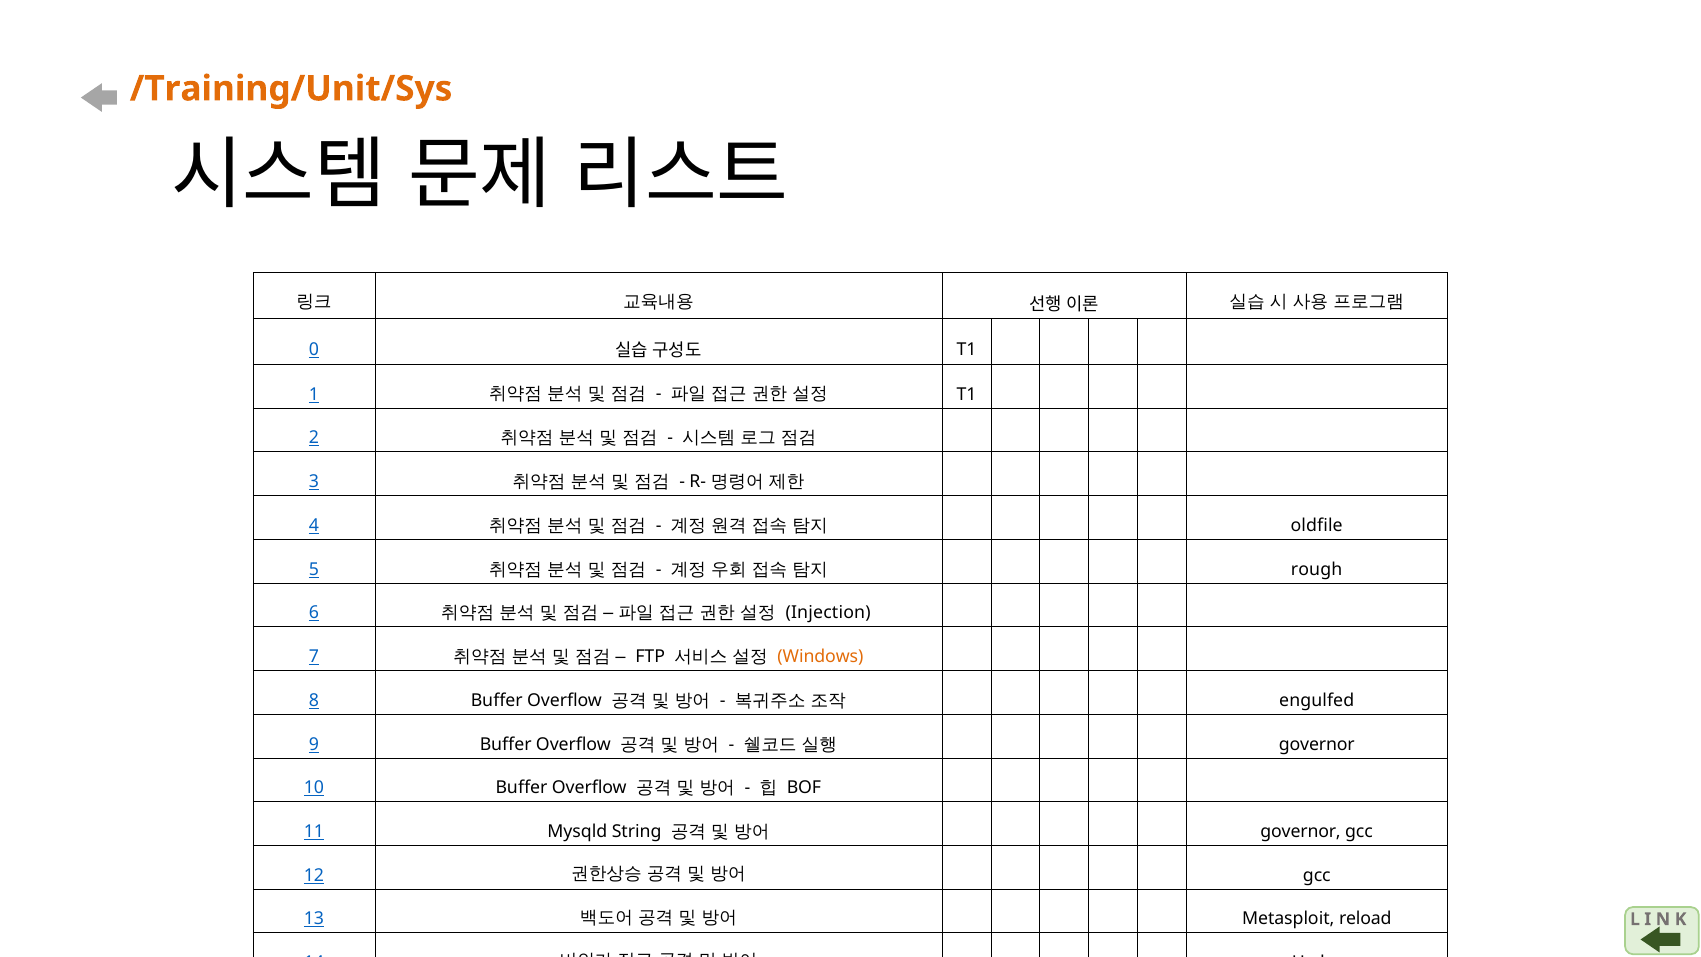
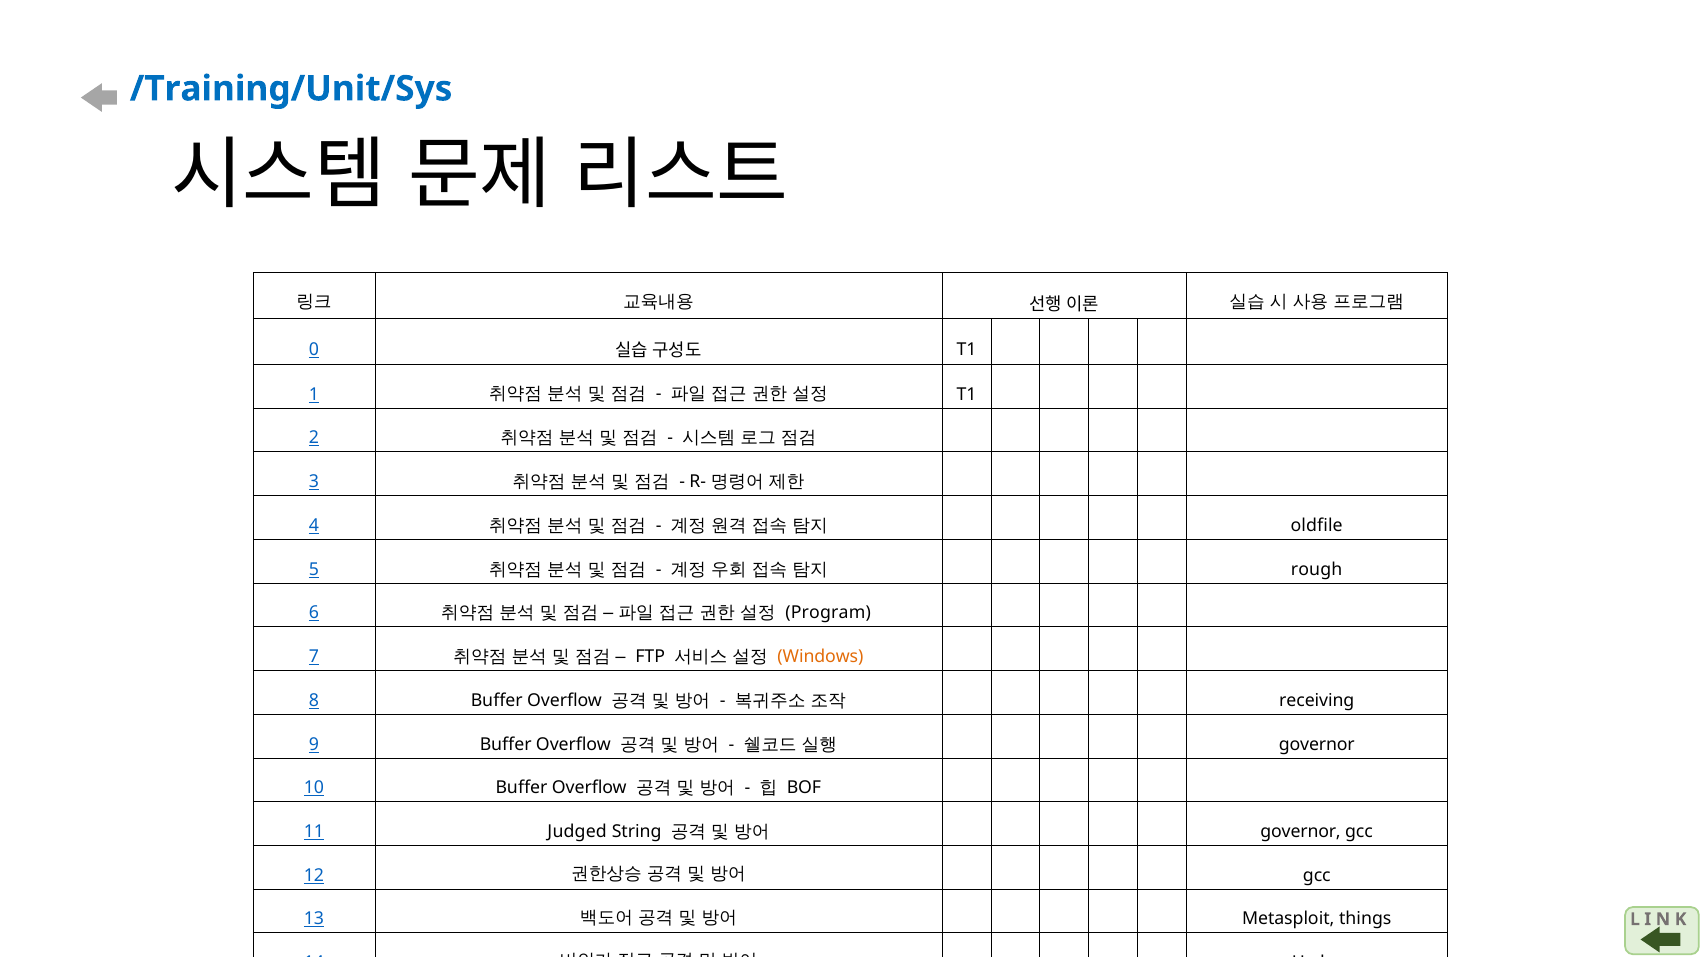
/Training/Unit/Sys colour: orange -> blue (291, 89)
Injection: Injection -> Program (828, 613)
engulfed: engulfed -> receiving (1317, 700)
Mysqld: Mysqld -> Judged (577, 832)
reload: reload -> things (1365, 919)
